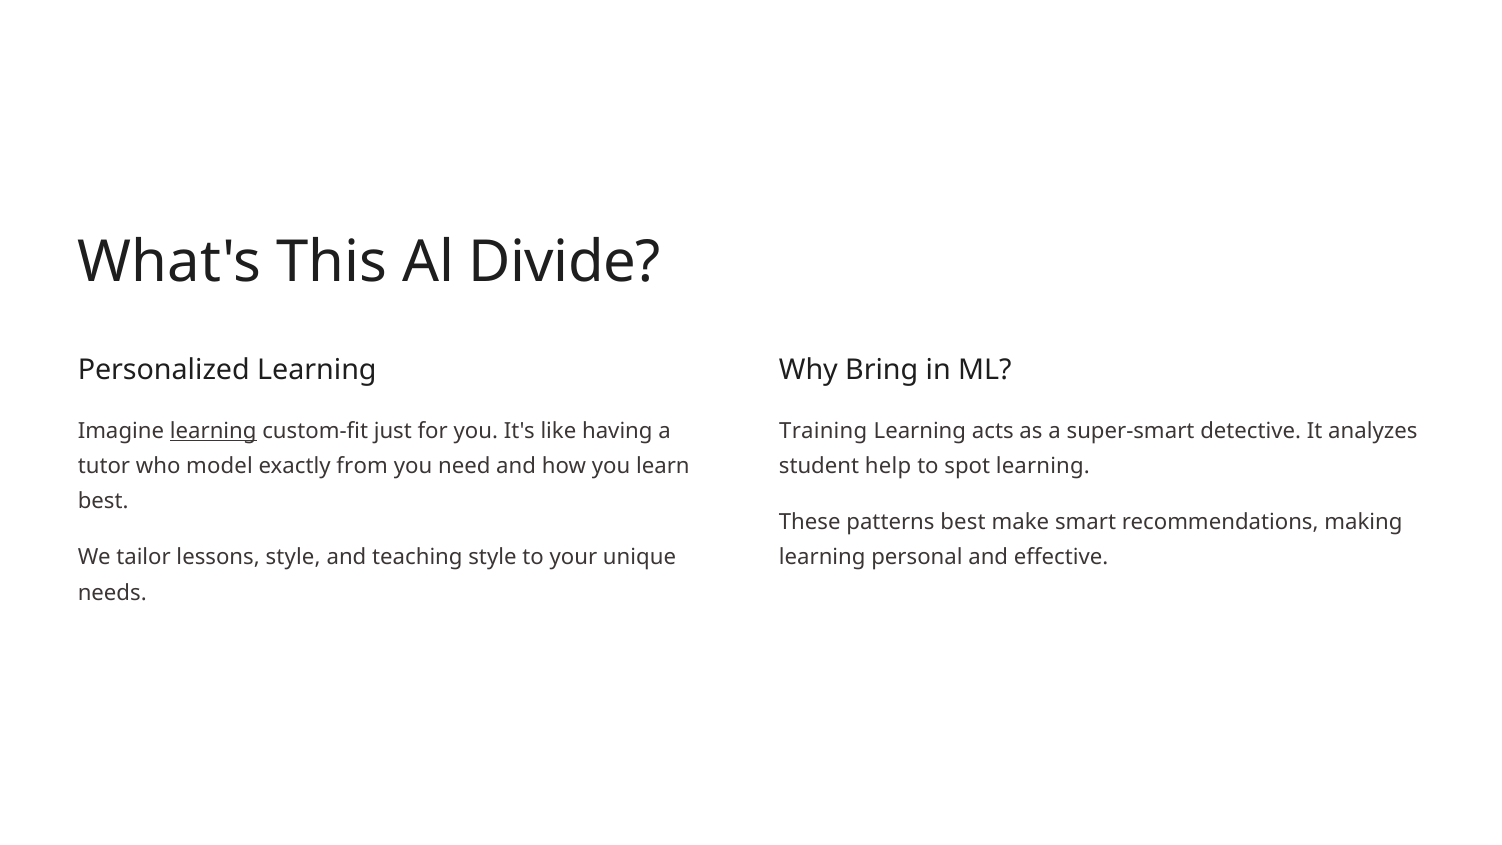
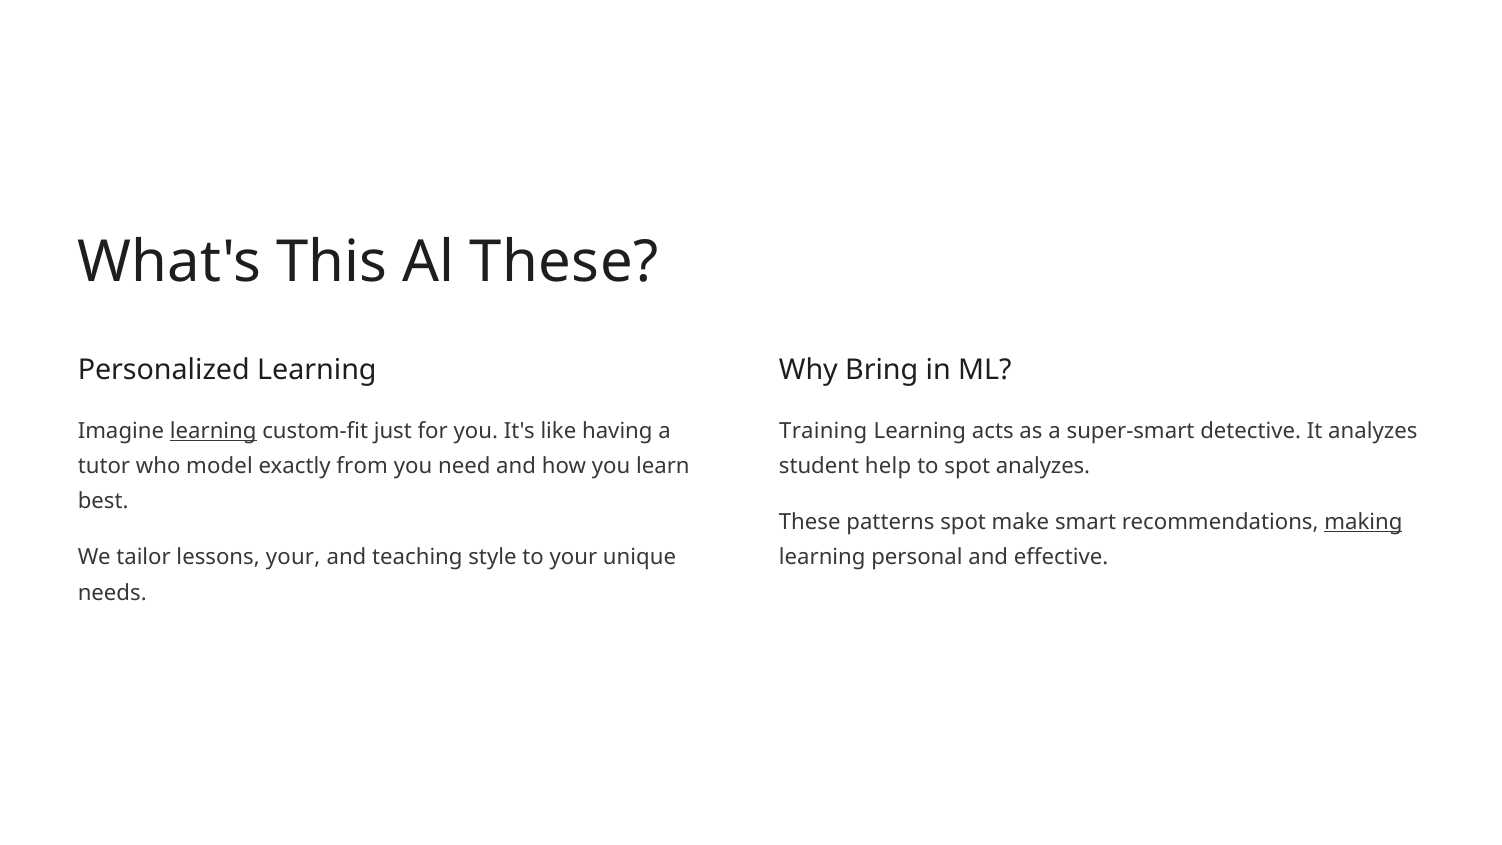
Al Divide: Divide -> These (564, 262)
spot learning: learning -> analyzes (1043, 466)
patterns best: best -> spot (963, 522)
making underline: none -> present (1363, 522)
lessons style: style -> your (293, 557)
